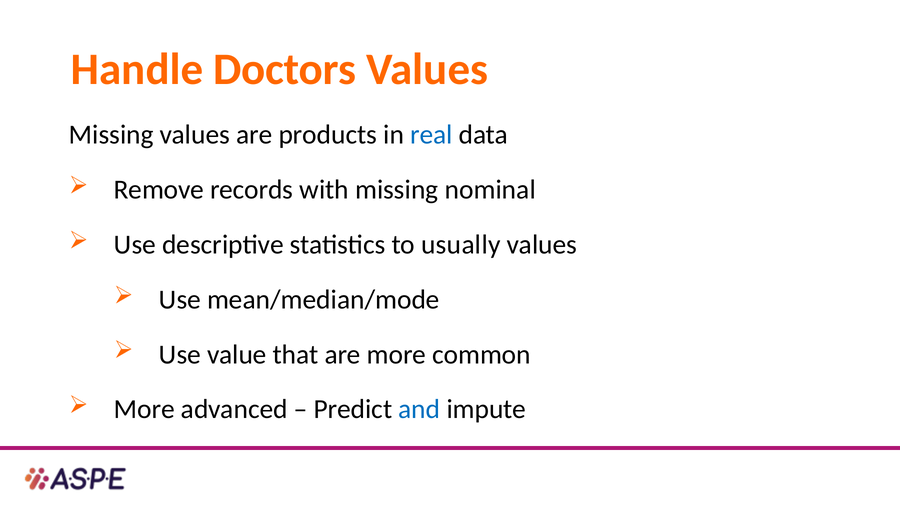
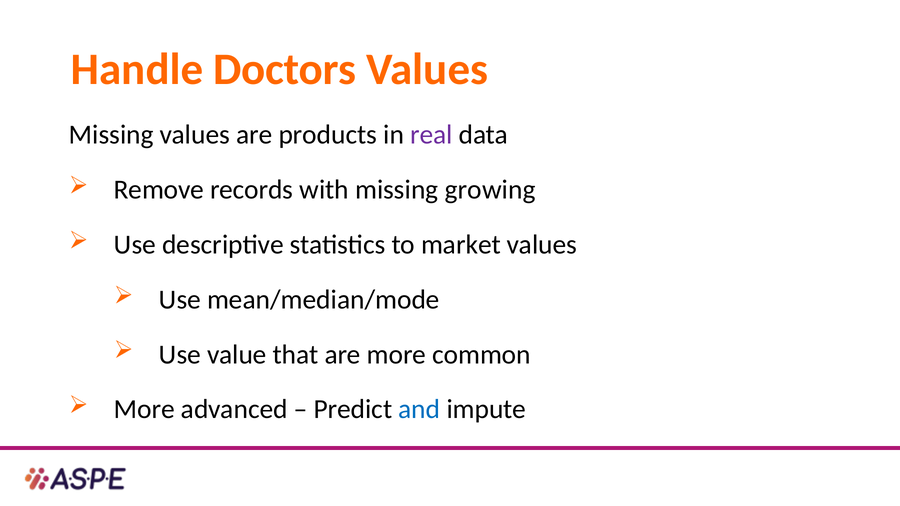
real colour: blue -> purple (431, 135)
nominal: nominal -> growing (490, 190)
usually: usually -> market (461, 245)
